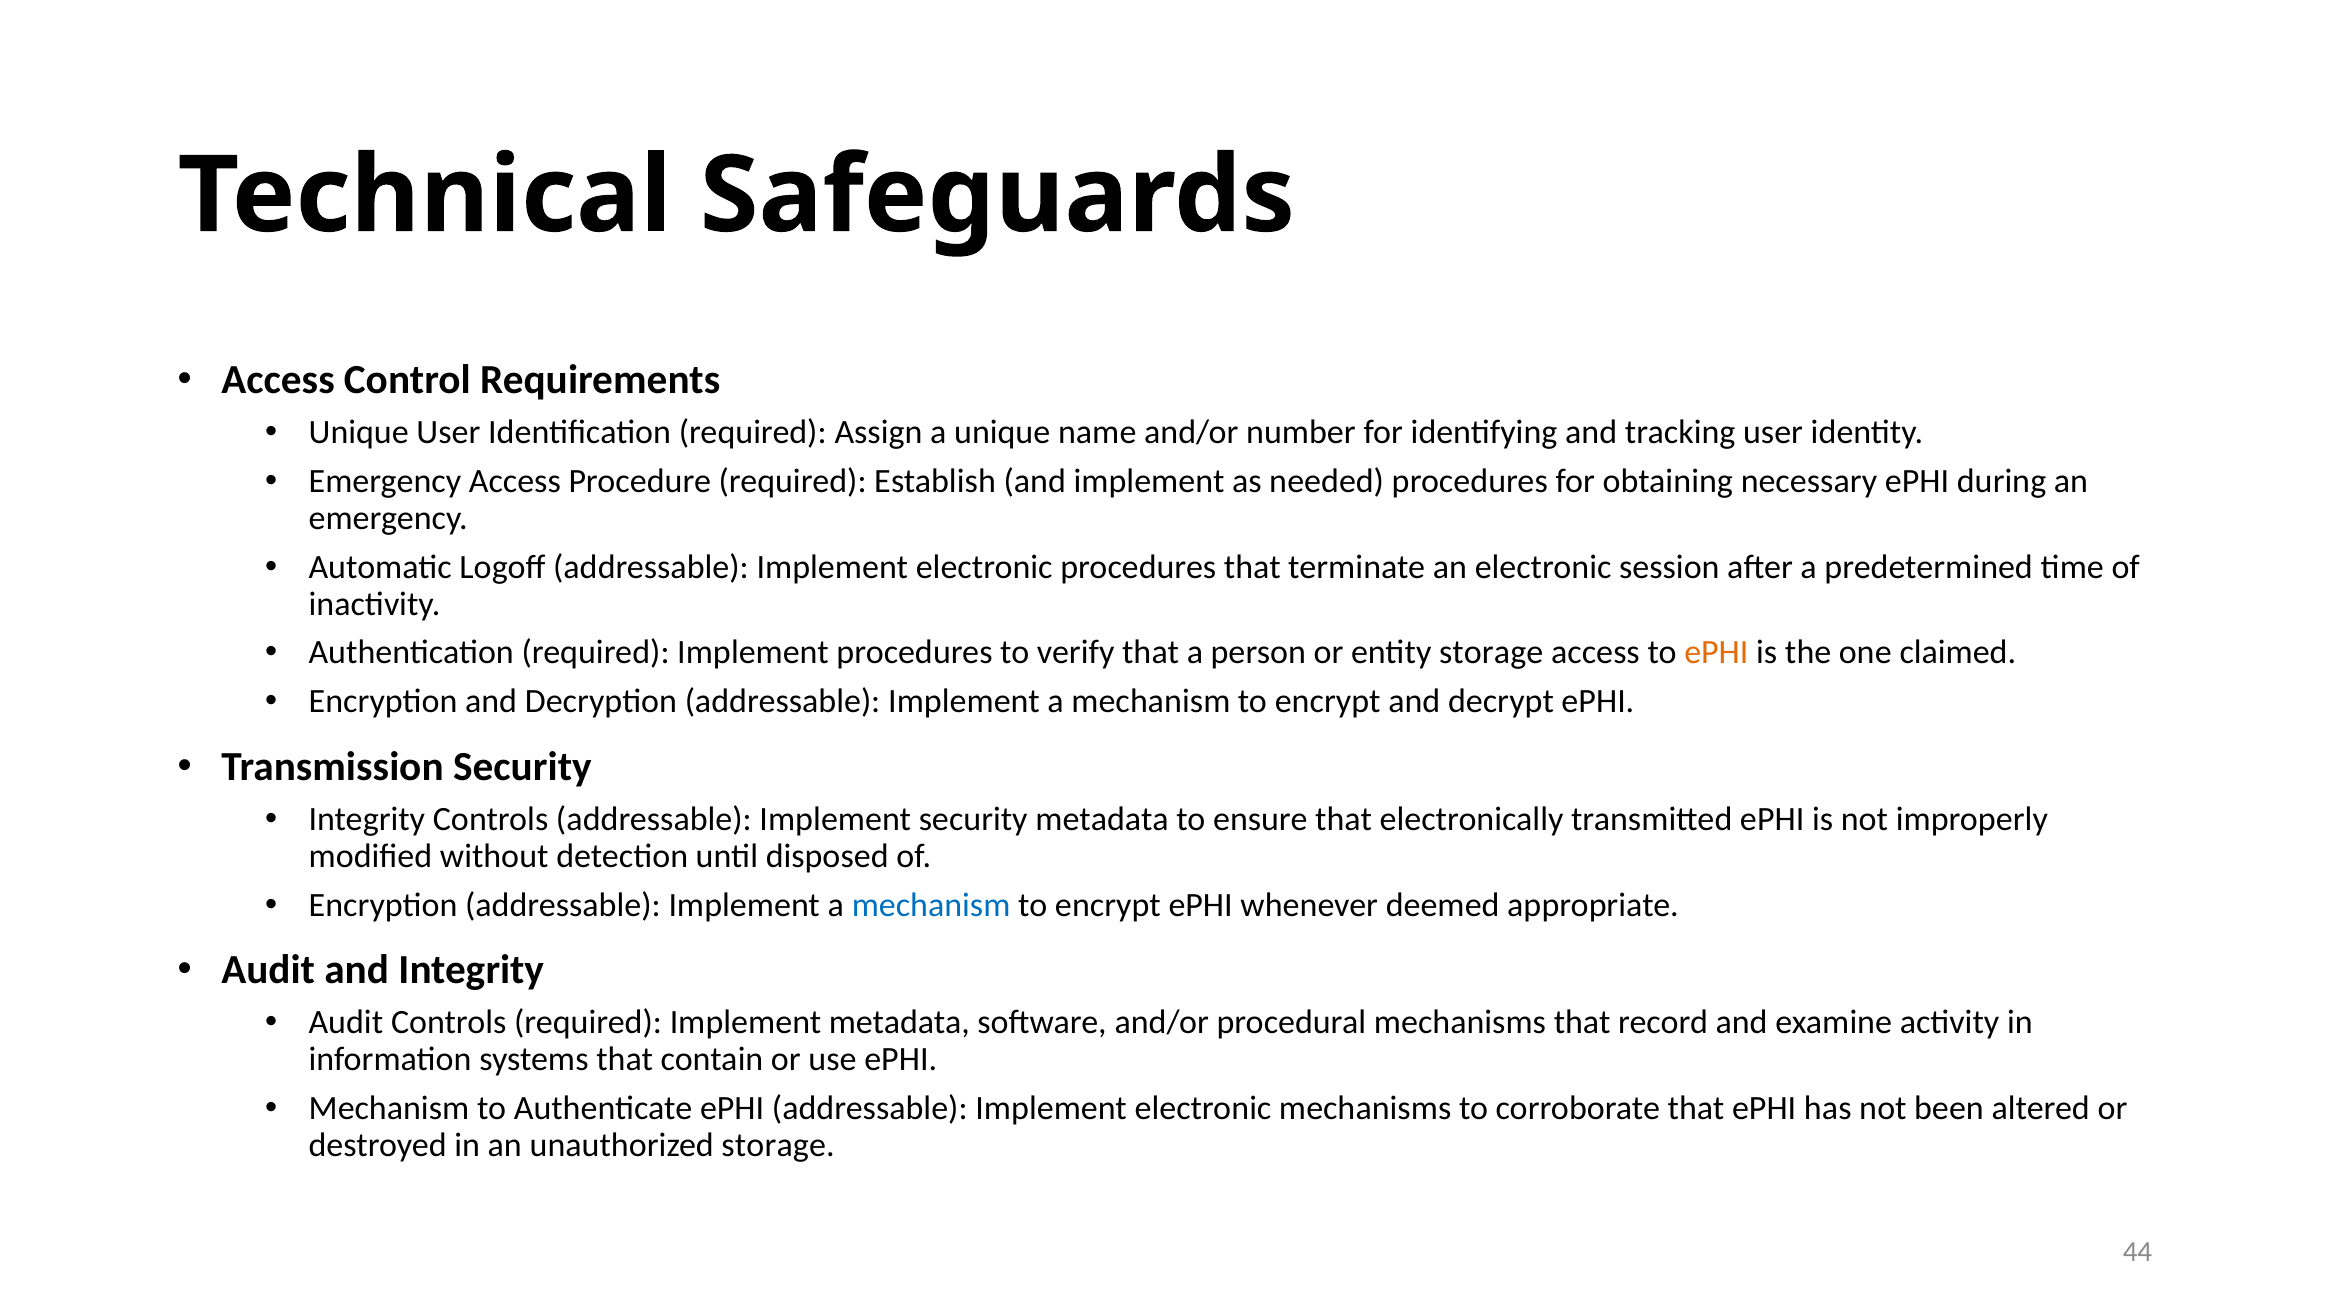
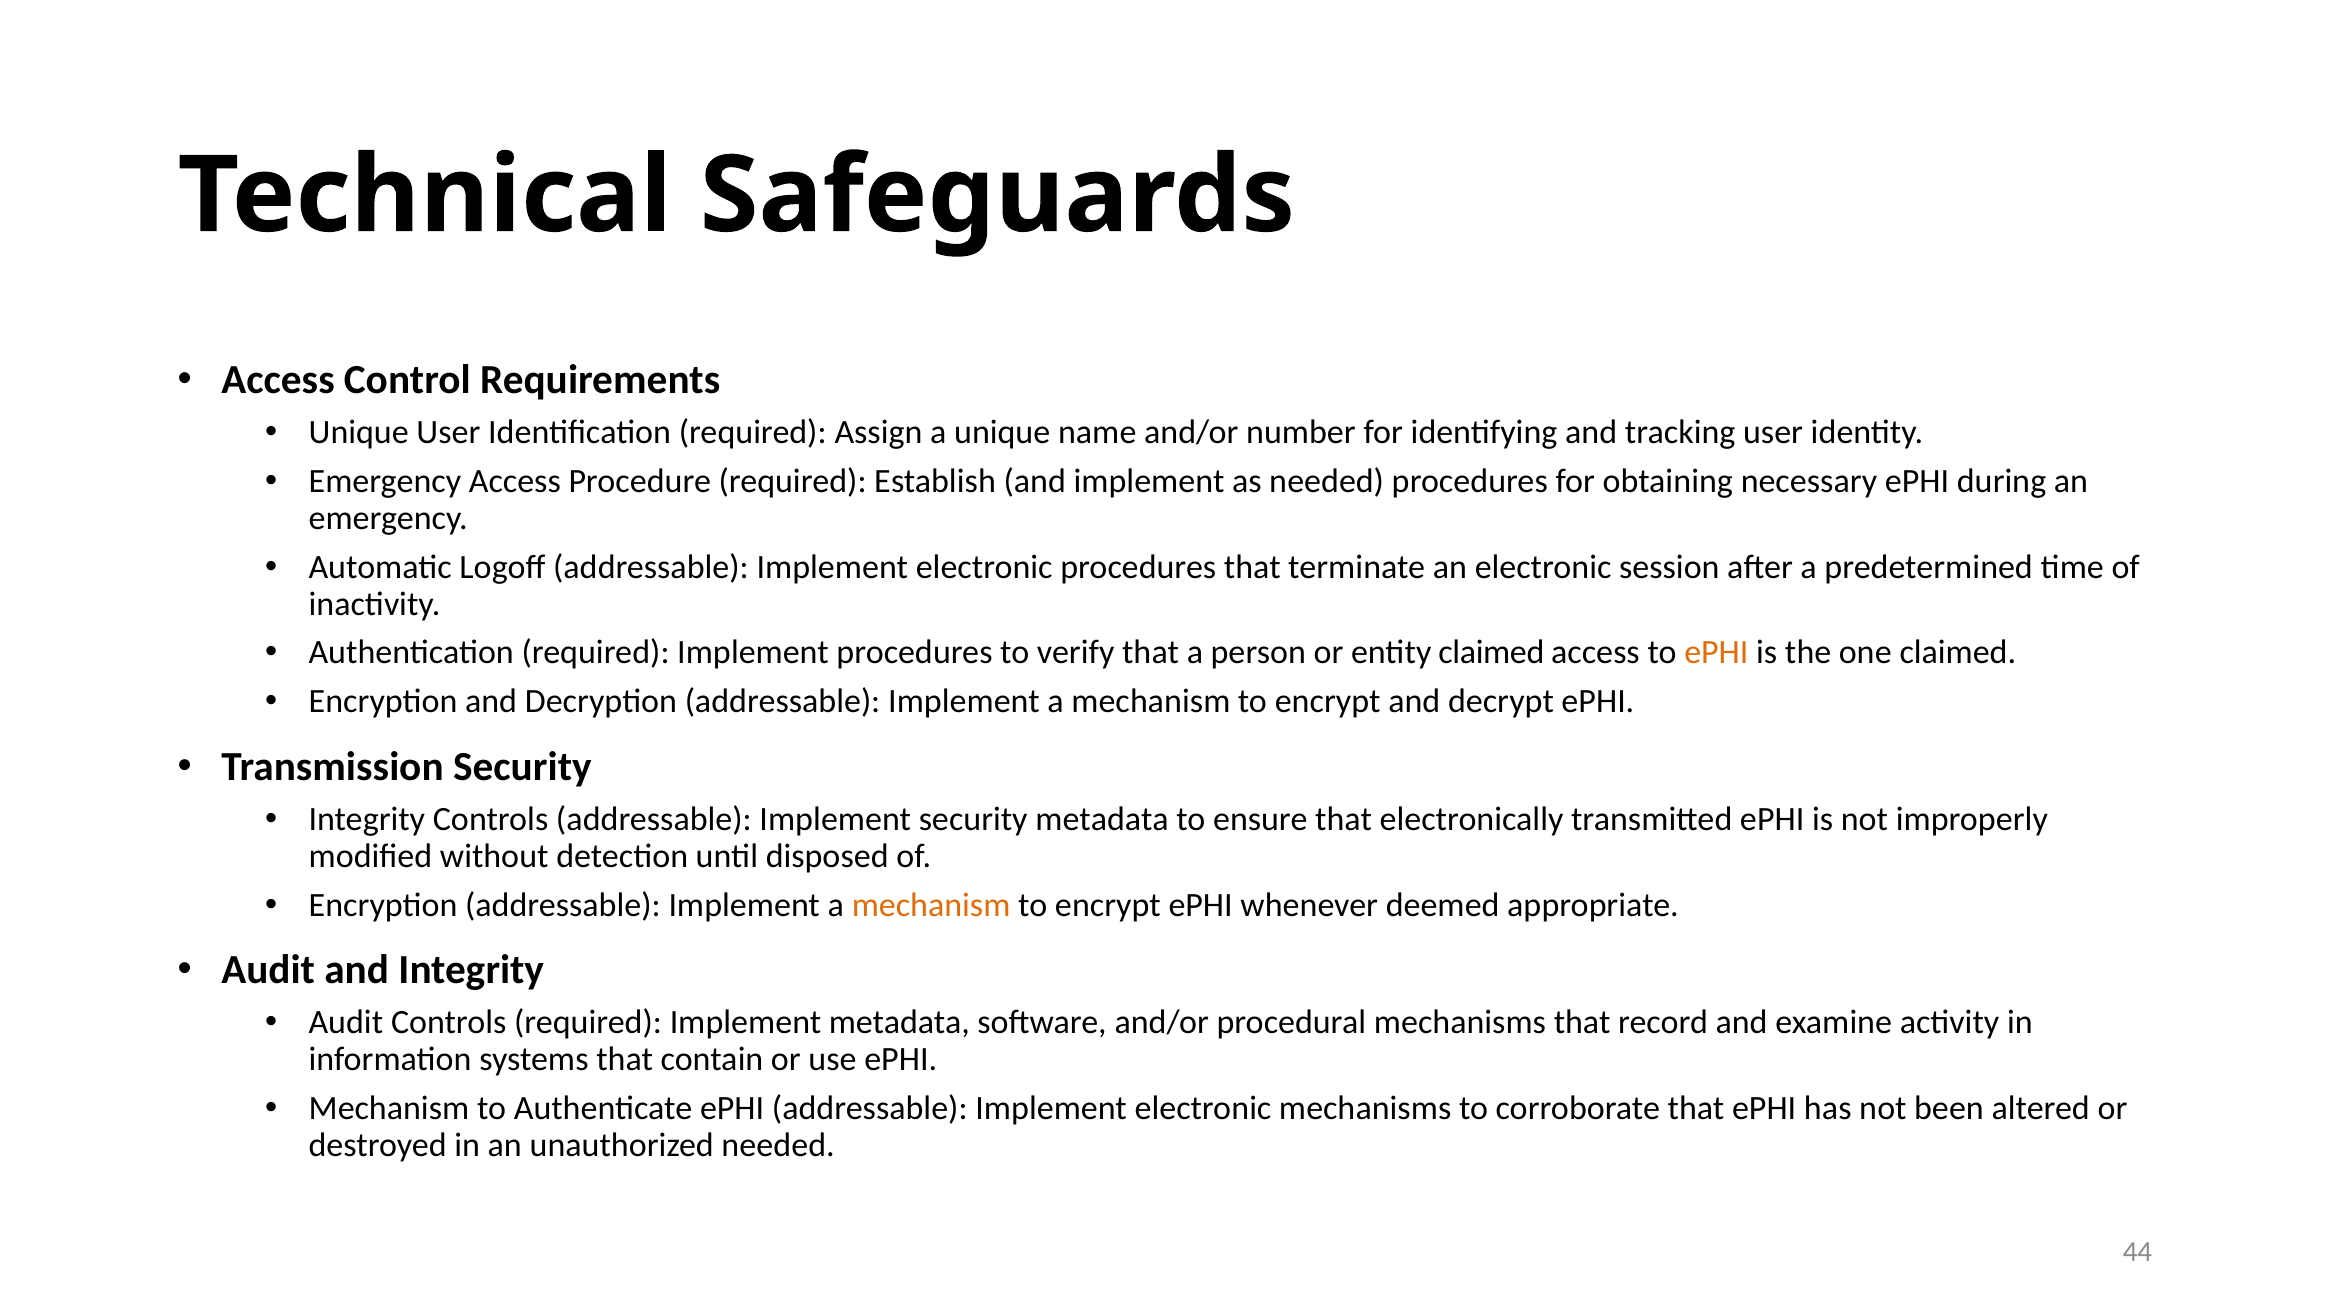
entity storage: storage -> claimed (1491, 652)
mechanism colour: blue -> orange (931, 905)
unauthorized storage: storage -> needed (778, 1145)
